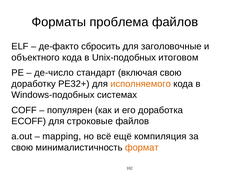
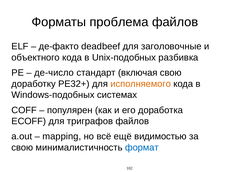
сбросить: сбросить -> deadbeef (101, 47)
итоговом: итоговом -> разбивка (178, 58)
строковые: строковые -> триграфов (90, 122)
компиляция: компиляция -> видимостью (160, 137)
формат colour: orange -> blue (142, 148)
